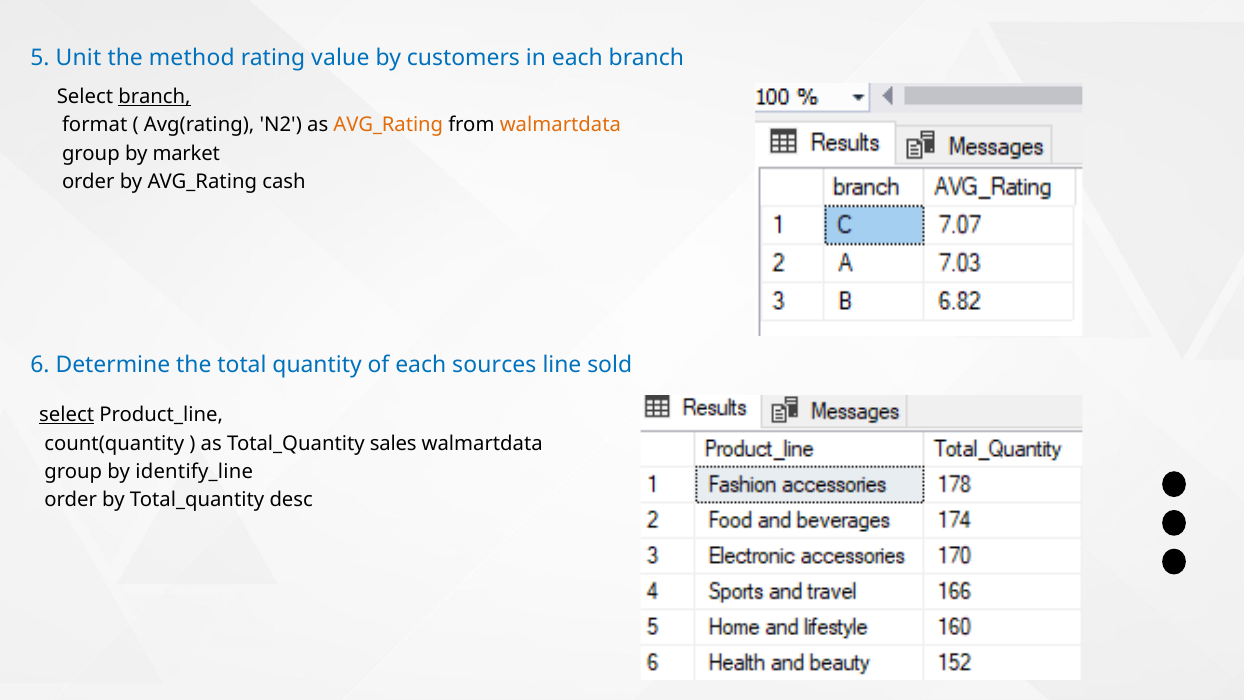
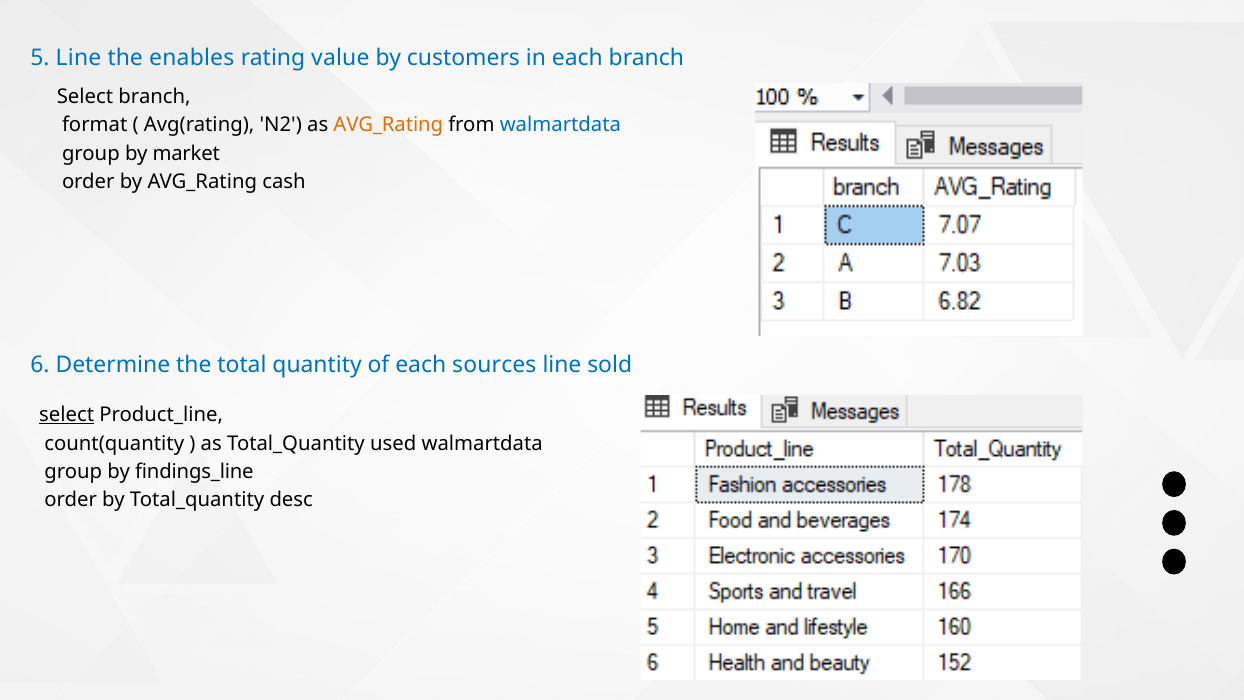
5 Unit: Unit -> Line (78, 58)
method: method -> enables (192, 58)
branch underline: present -> none (155, 96)
walmartdata colour: orange -> blue (560, 125)
sales: sales -> used (393, 443)
identify_line: identify_line -> findings_line (194, 472)
